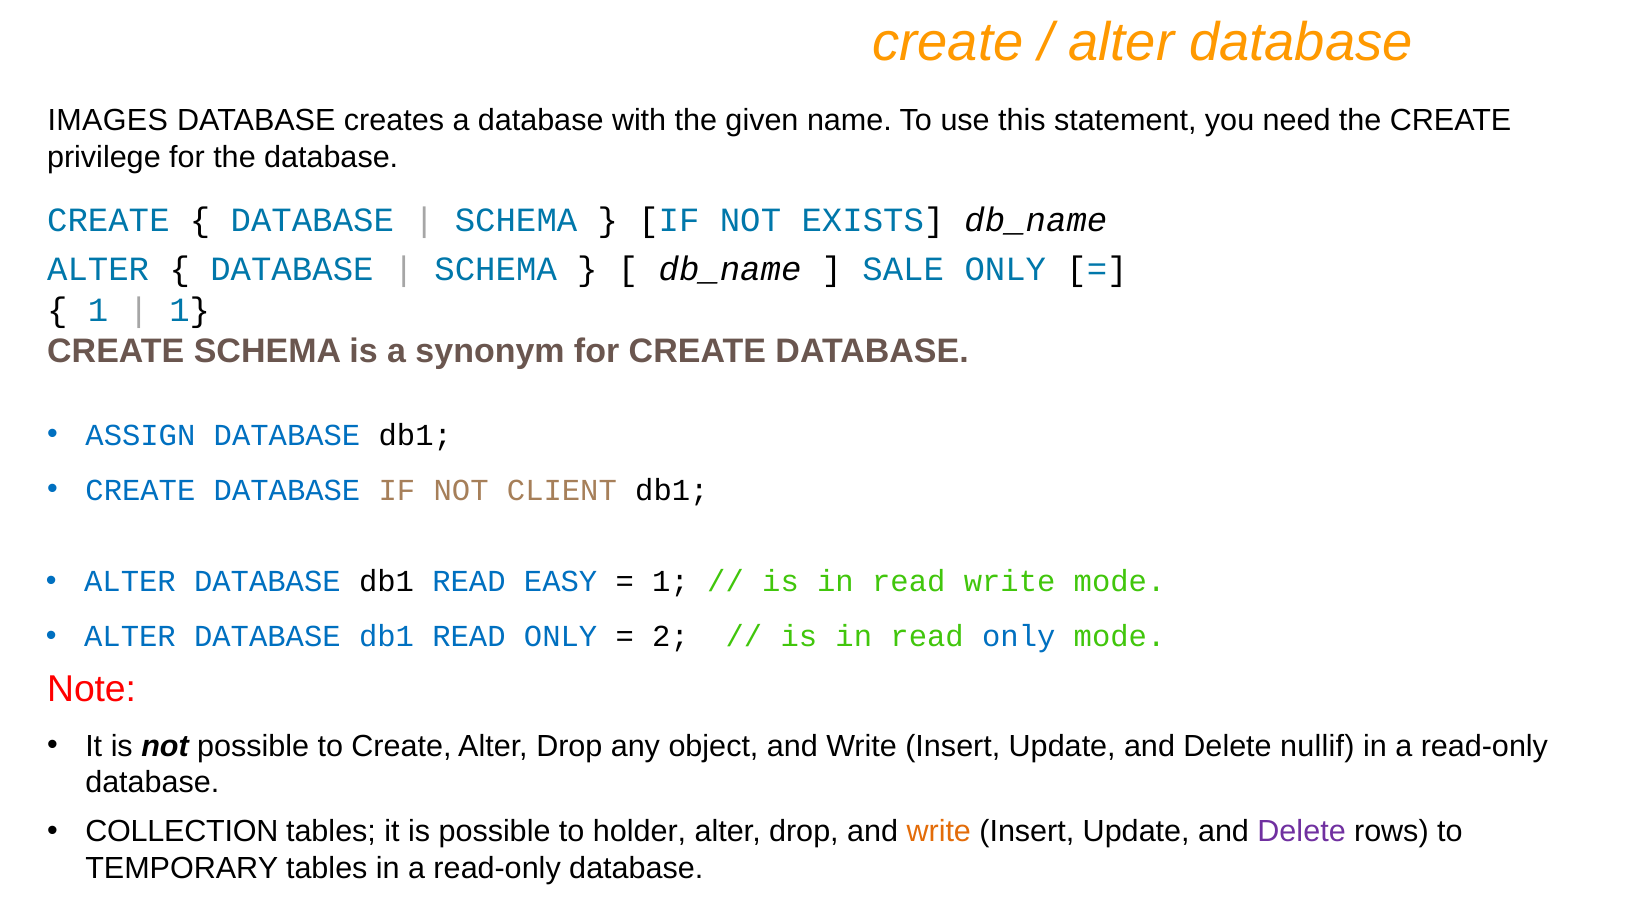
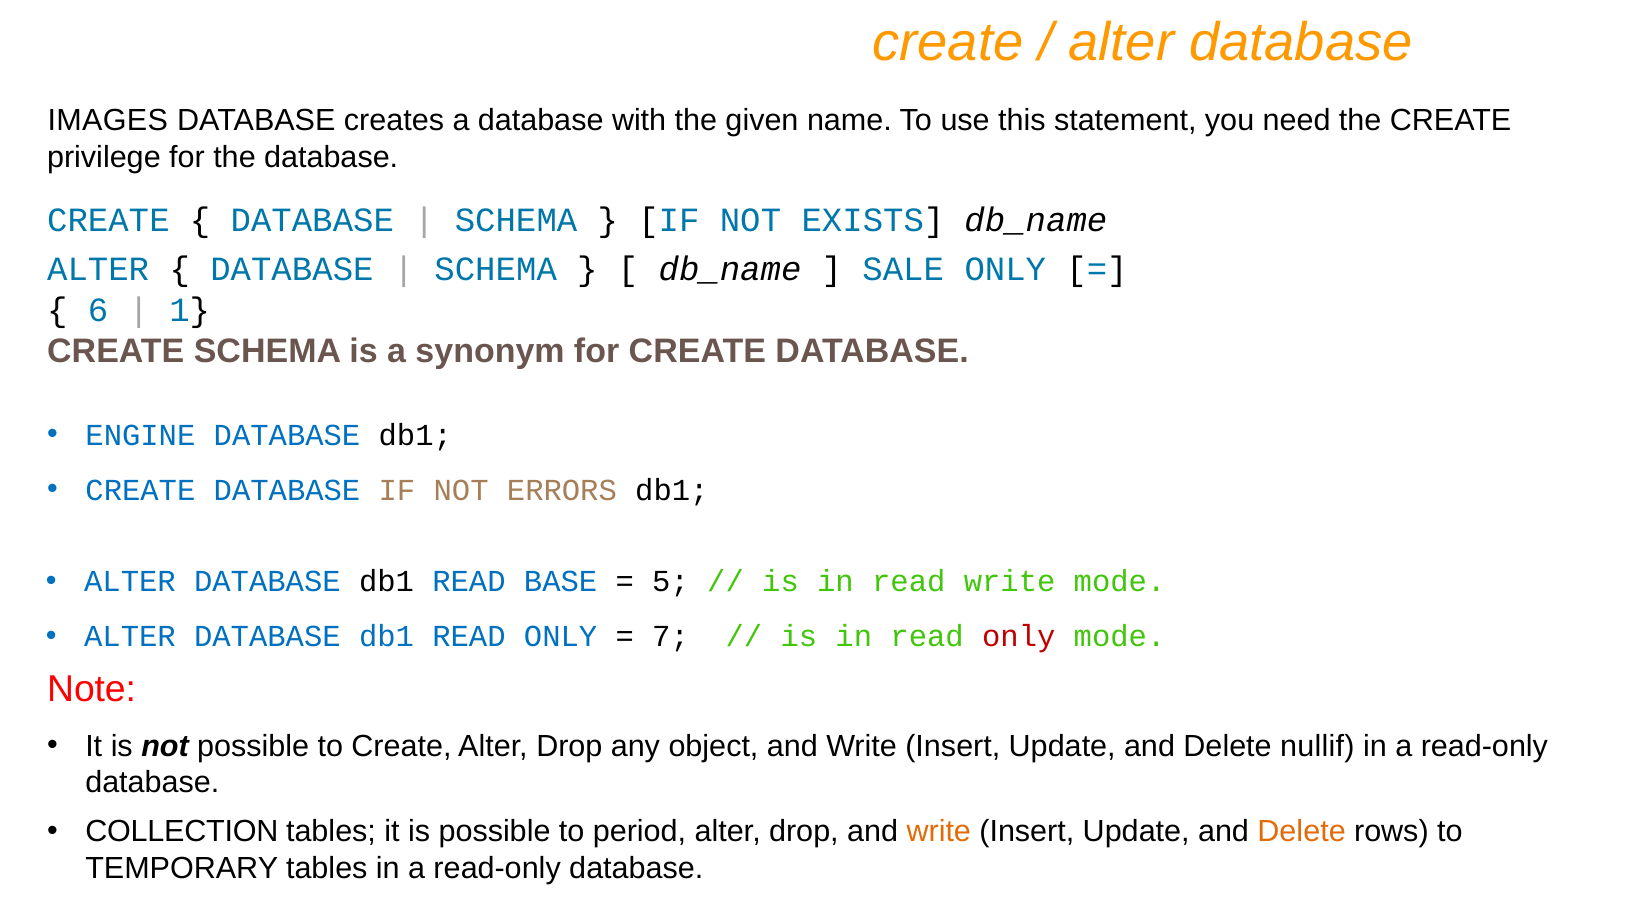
1: 1 -> 6 (98, 310)
ASSIGN: ASSIGN -> ENGINE (140, 436)
CLIENT: CLIENT -> ERRORS (562, 491)
EASY: EASY -> BASE (561, 582)
1: 1 -> 5 (671, 582)
2: 2 -> 7 (671, 637)
only colour: blue -> red (1019, 637)
holder: holder -> period (639, 832)
Delete colour: purple -> orange (1302, 832)
